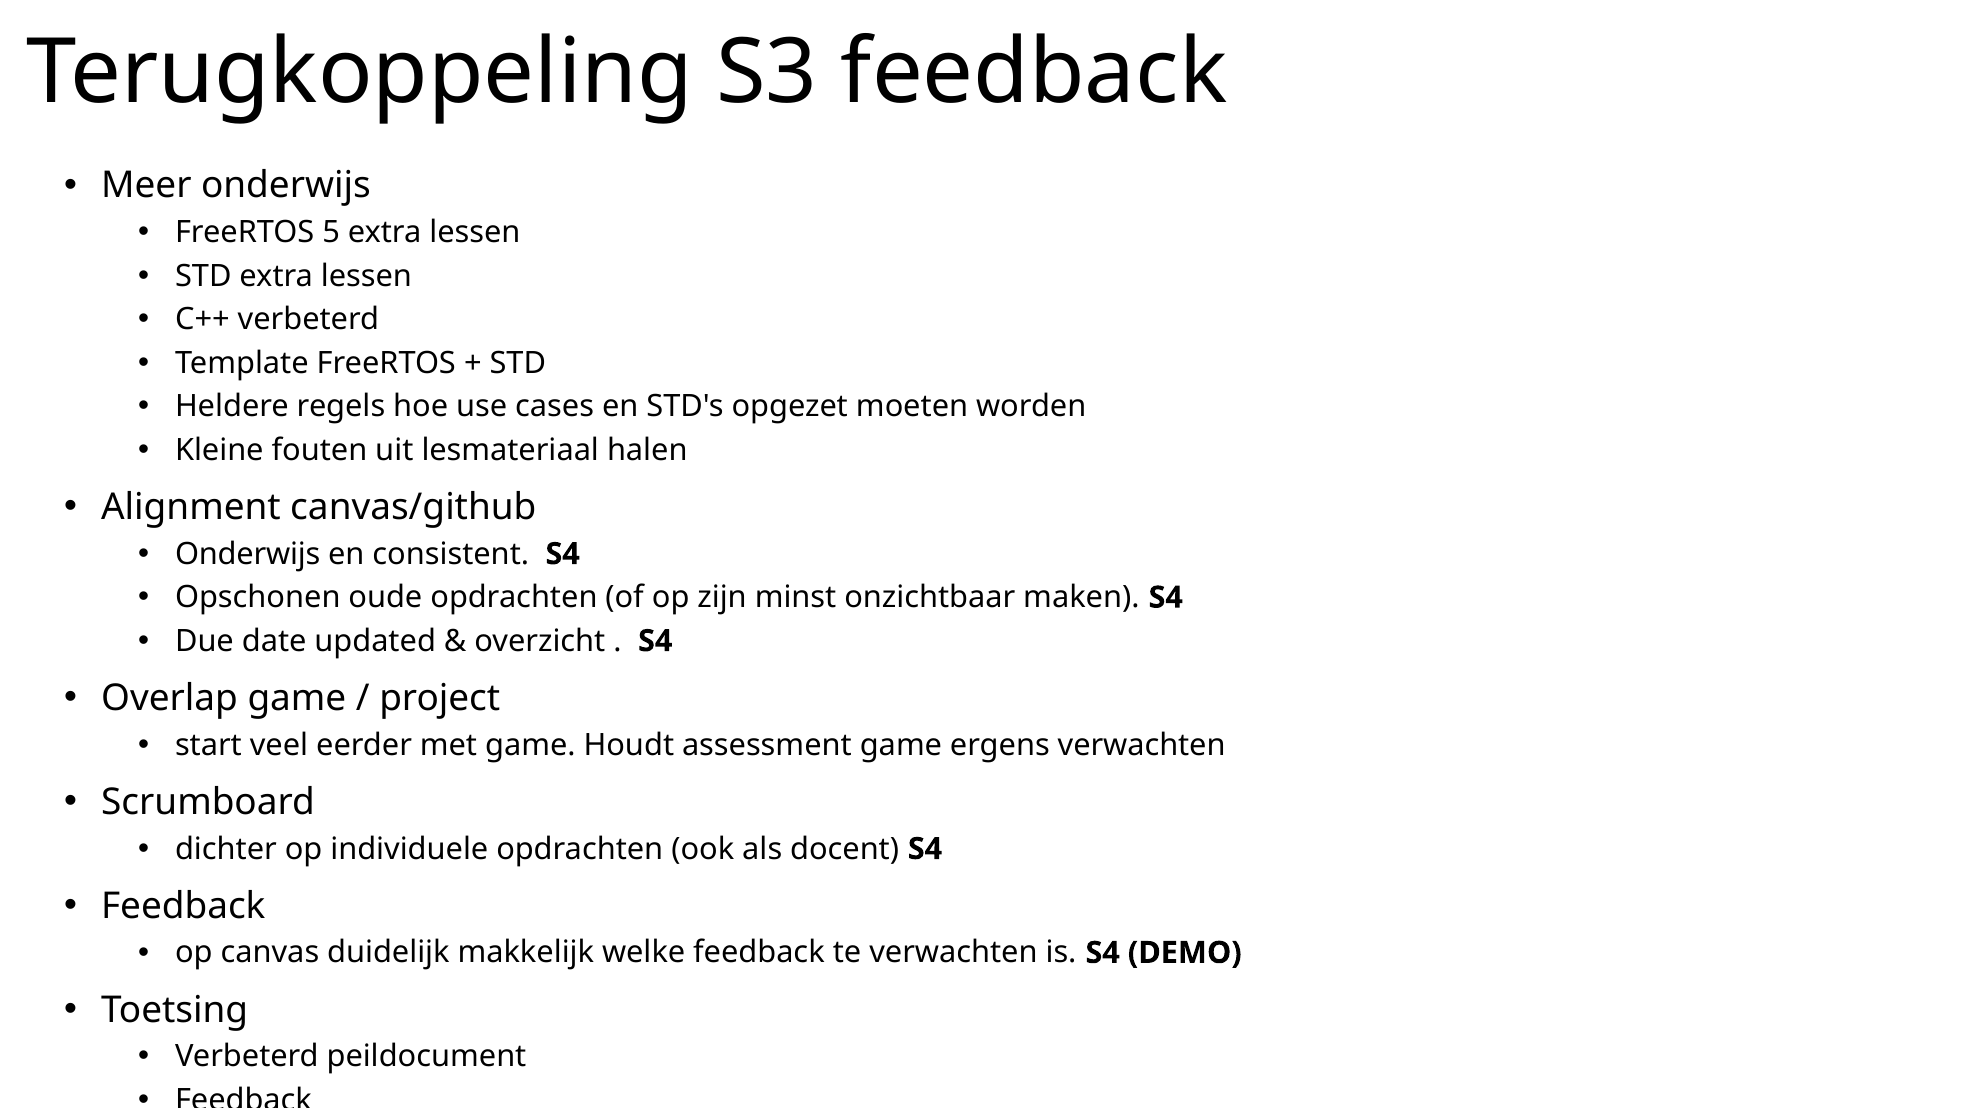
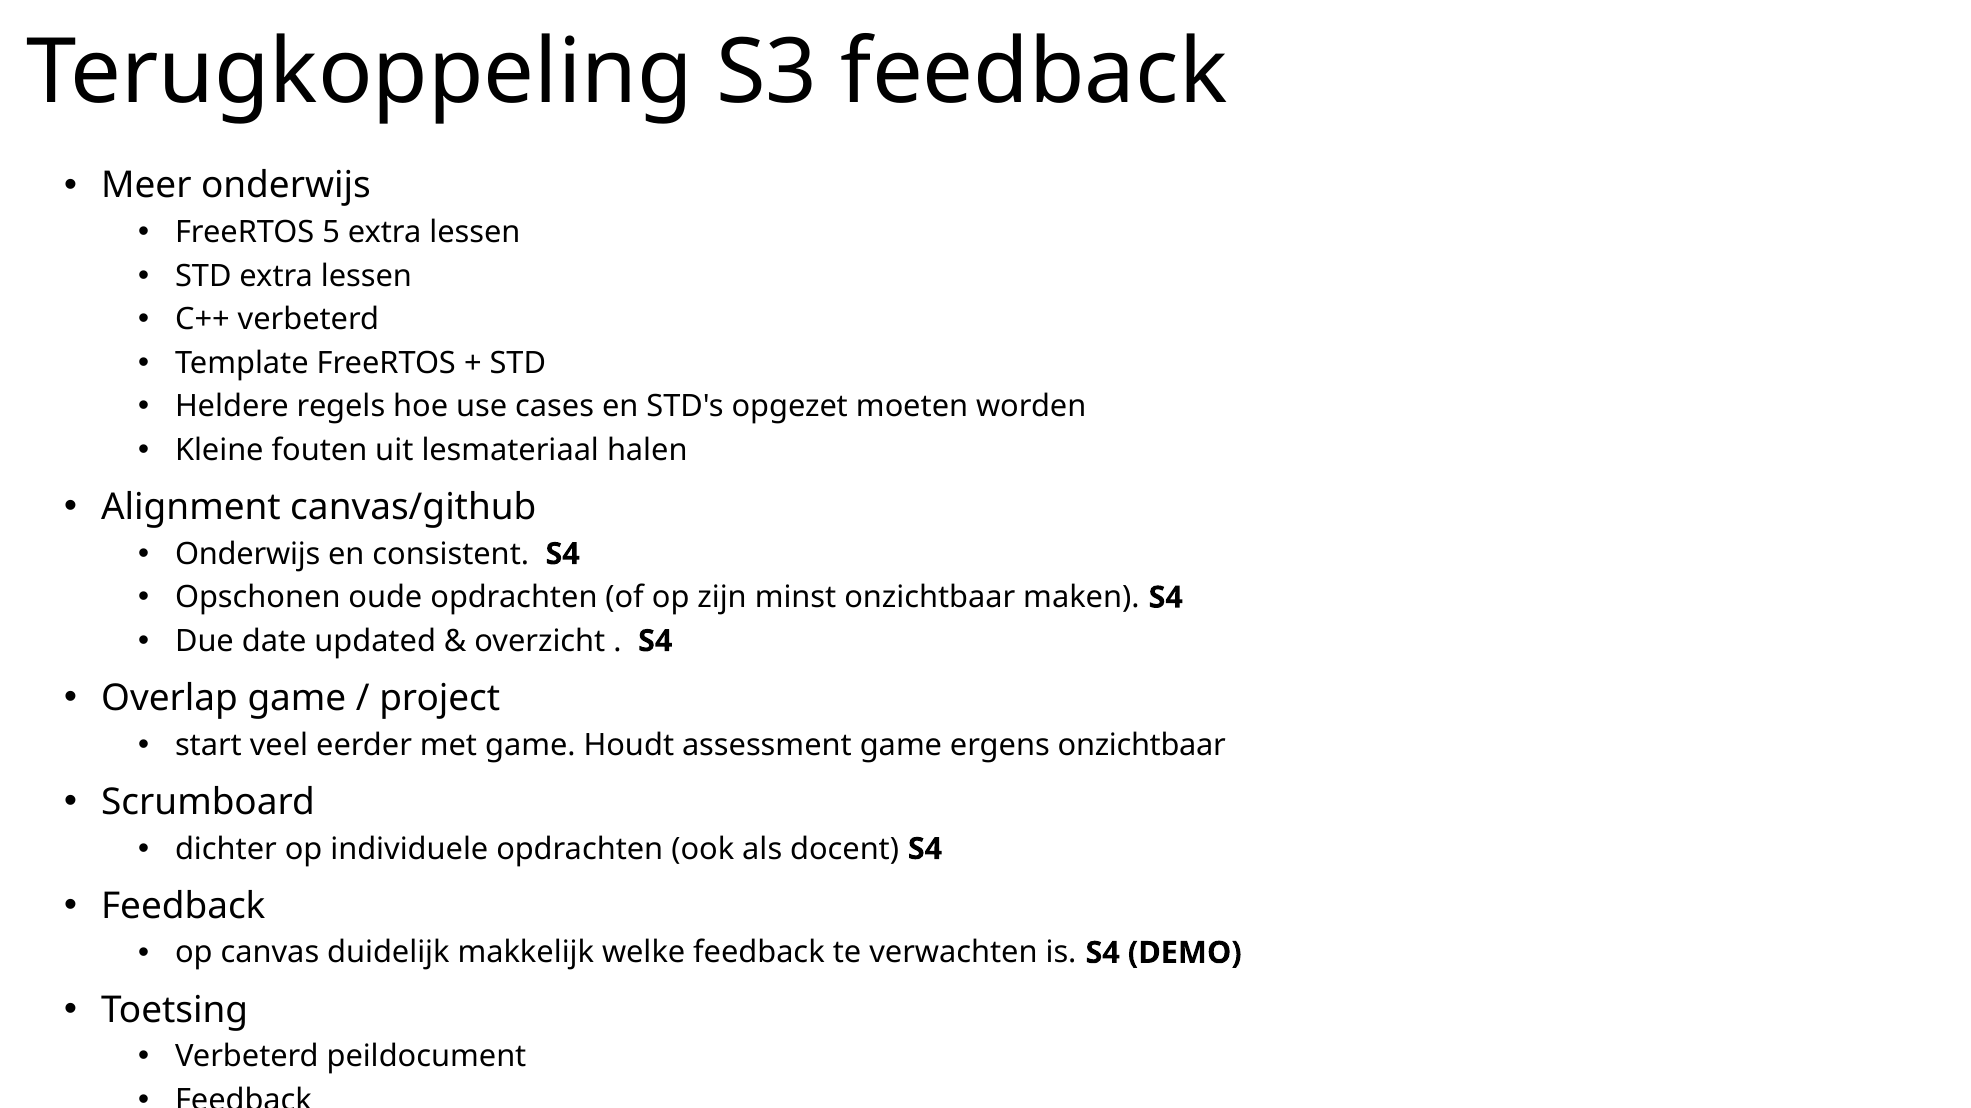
ergens verwachten: verwachten -> onzichtbaar (1142, 745)
